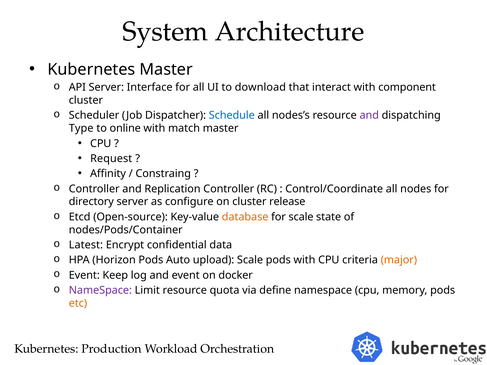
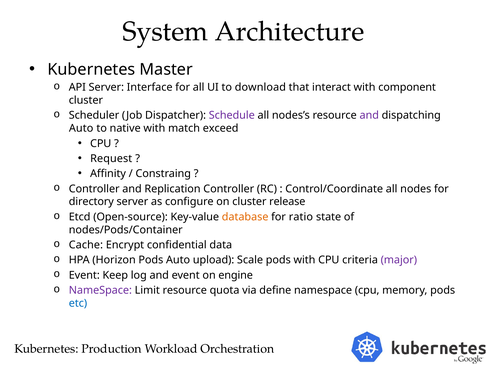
Schedule colour: blue -> purple (232, 115)
Type: Type -> Auto (81, 128)
online: online -> native (125, 128)
match master: master -> exceed (221, 128)
for scale: scale -> ratio (301, 217)
Latest: Latest -> Cache (86, 245)
major colour: orange -> purple (399, 260)
docker: docker -> engine (236, 275)
etc colour: orange -> blue (78, 303)
